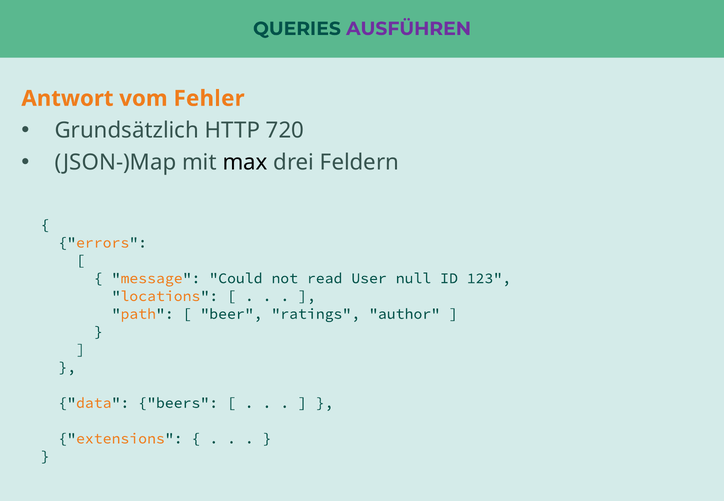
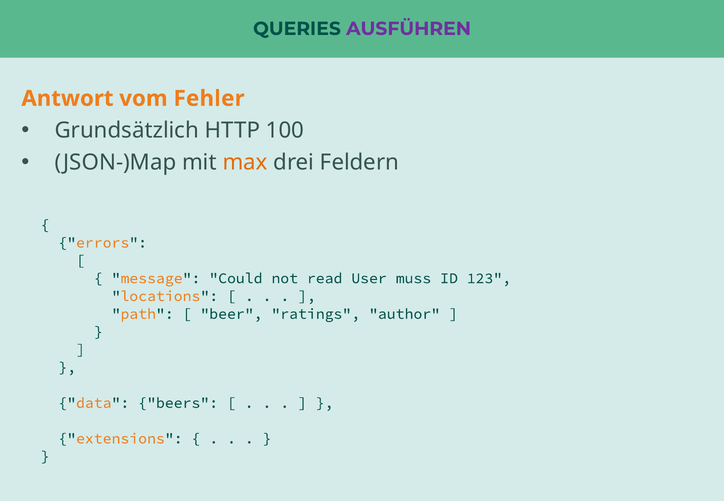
720: 720 -> 100 (285, 131)
max colour: black -> orange (245, 163)
null: null -> muss (413, 278)
